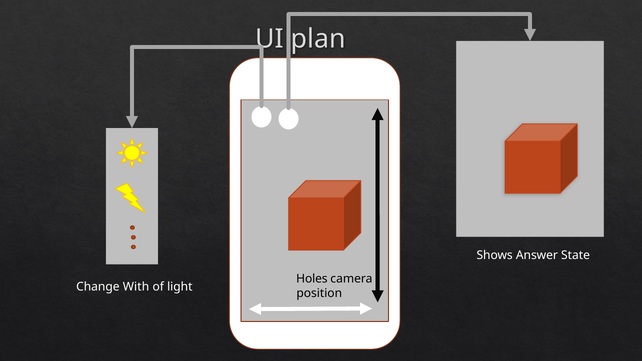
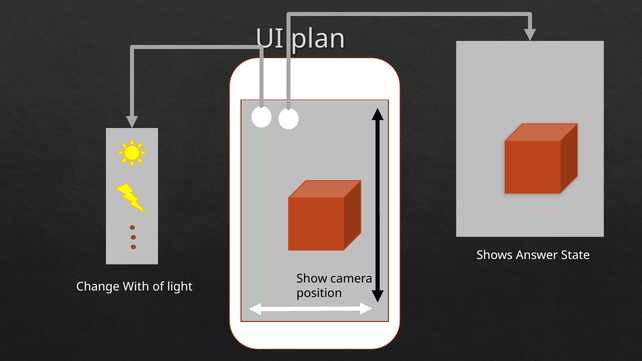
Holes: Holes -> Show (312, 279)
